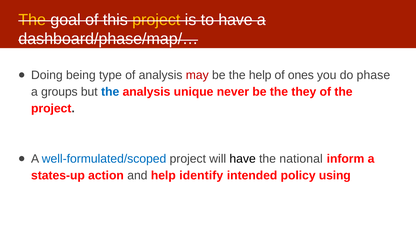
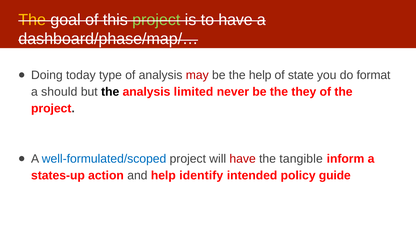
project colour: yellow -> light green (156, 20)
being: being -> today (81, 75)
ones: ones -> state (301, 75)
phase: phase -> format (374, 75)
groups: groups -> should (59, 92)
the colour: blue -> black (110, 92)
unique: unique -> limited (194, 92)
have colour: black -> red (243, 159)
national: national -> tangible (301, 159)
using: using -> guide (335, 176)
